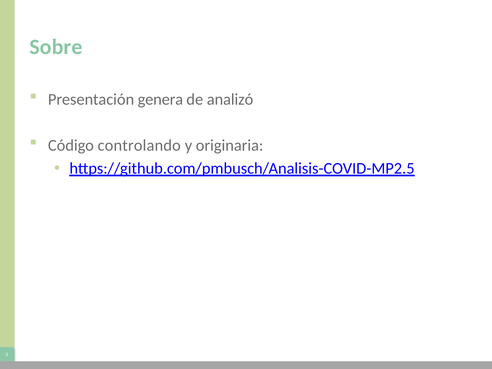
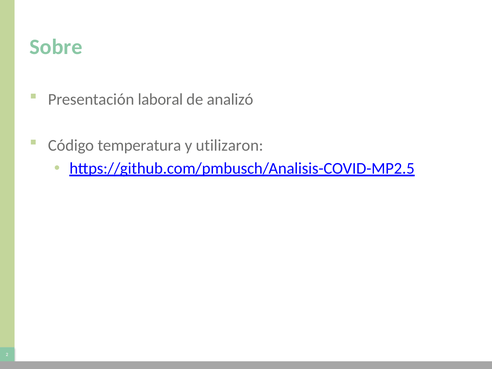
genera: genera -> laboral (160, 100)
controlando: controlando -> temperatura (139, 145)
originaria: originaria -> utilizaron (230, 145)
